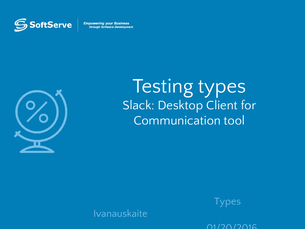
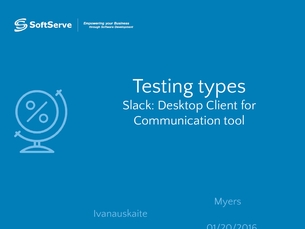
Types: Types -> Myers (228, 201)
